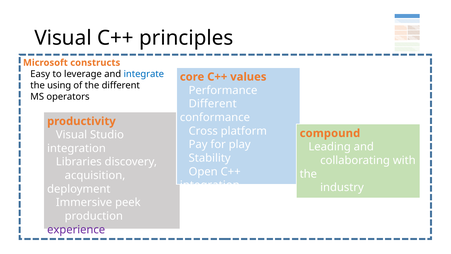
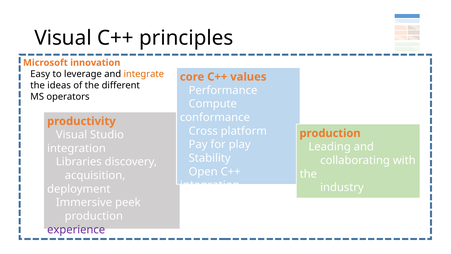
constructs: constructs -> innovation (95, 63)
integrate colour: blue -> orange (144, 74)
using: using -> ideas (59, 85)
Different: Different -> Compute (213, 104)
compound: compound -> production (330, 133)
